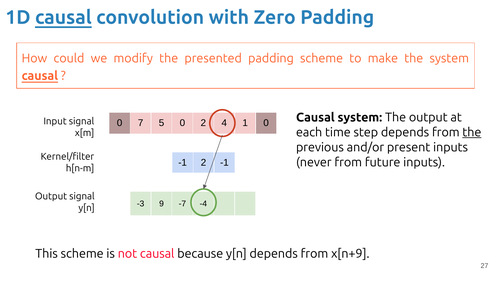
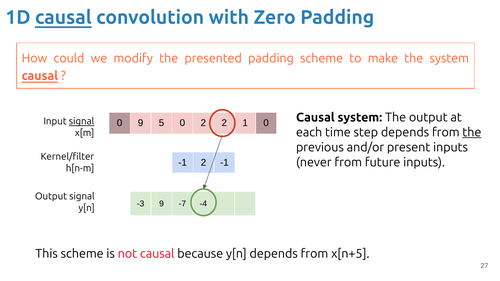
signal underline: none -> present (82, 121)
0 7: 7 -> 9 (141, 123)
2 4: 4 -> 2 (224, 123)
x[n+9: x[n+9 -> x[n+5 (350, 254)
